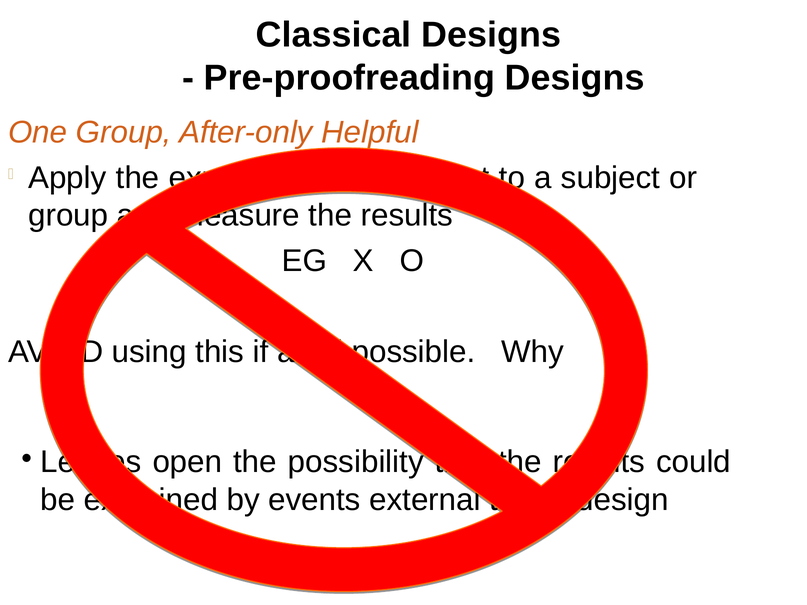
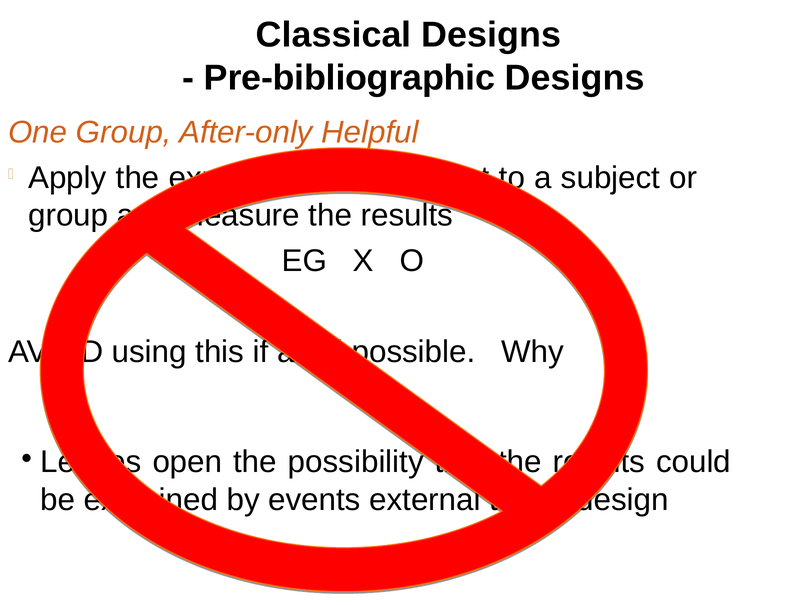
Pre-proofreading: Pre-proofreading -> Pre-bibliographic (350, 78)
